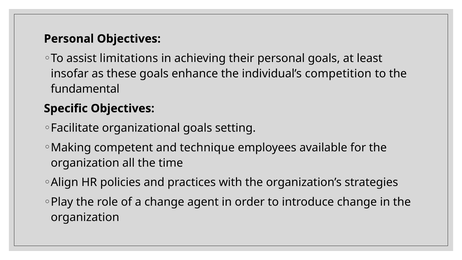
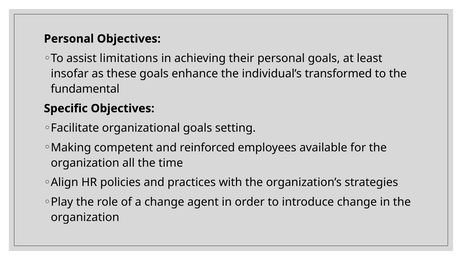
competition: competition -> transformed (338, 74)
technique: technique -> reinforced (207, 148)
